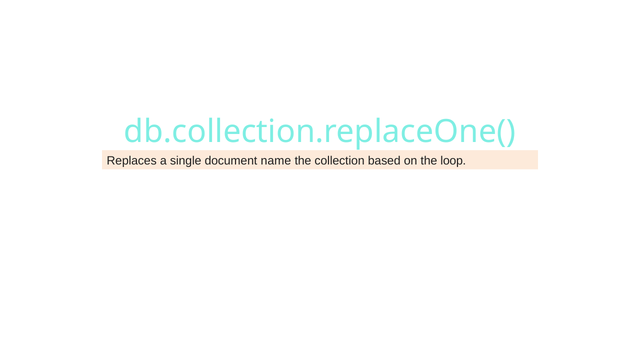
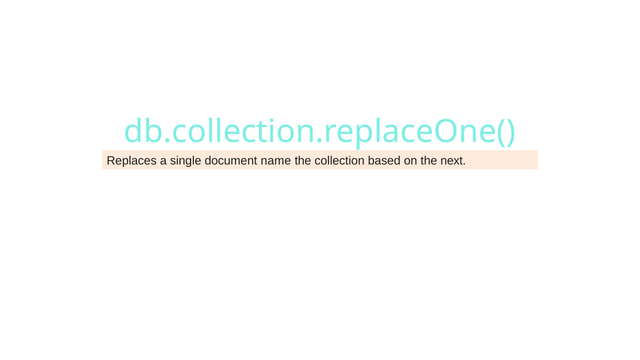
loop: loop -> next (453, 161)
